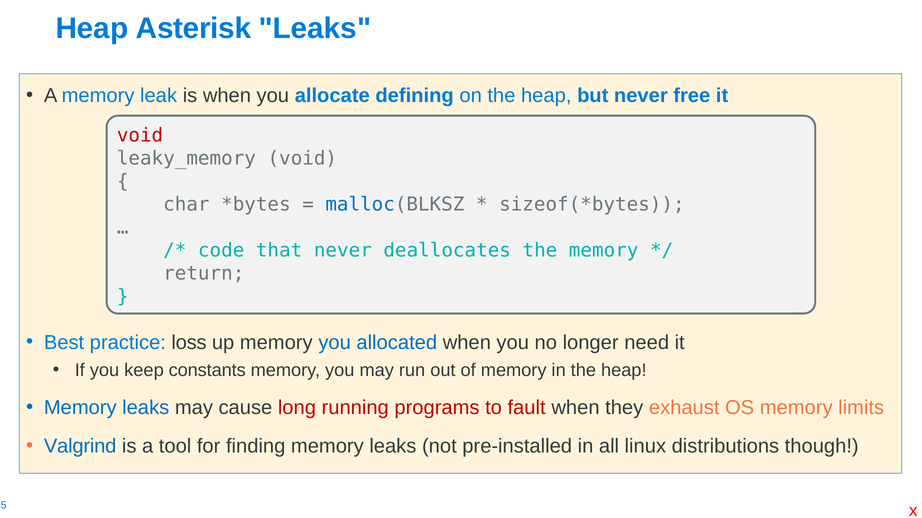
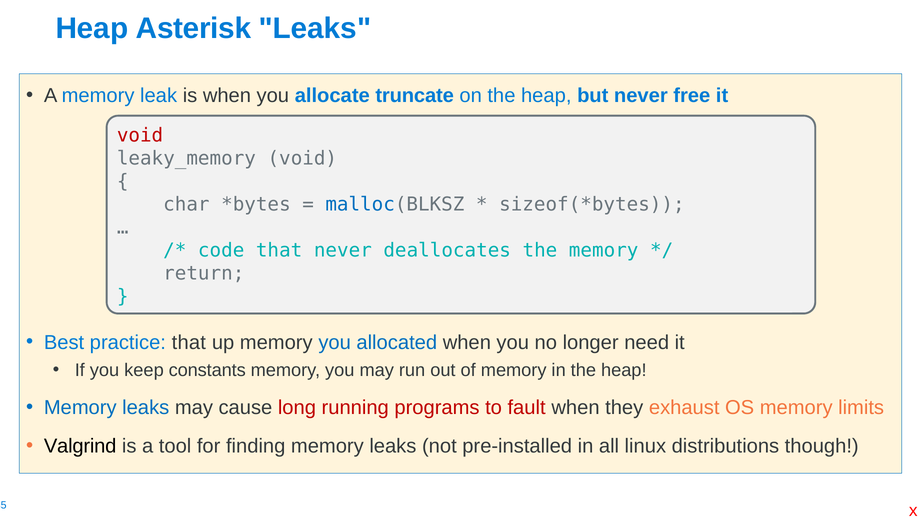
defining: defining -> truncate (415, 96)
practice loss: loss -> that (189, 343)
Valgrind colour: blue -> black (80, 447)
